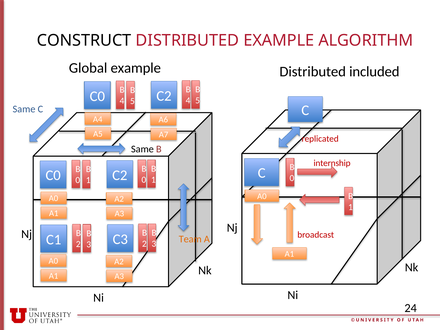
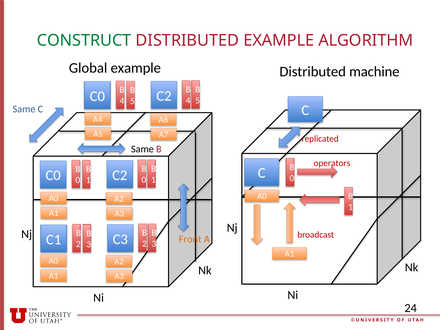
CONSTRUCT colour: black -> green (84, 41)
included: included -> machine (374, 72)
internship: internship -> operators (332, 163)
Team: Team -> Front (190, 239)
